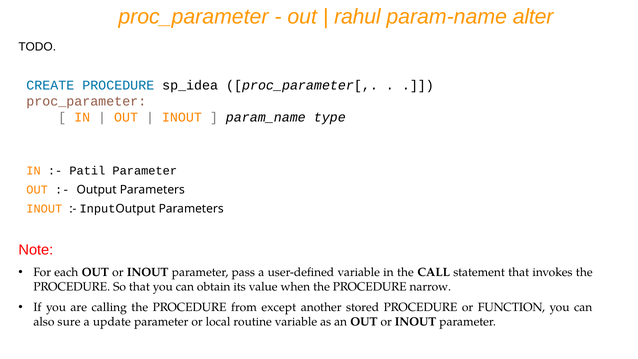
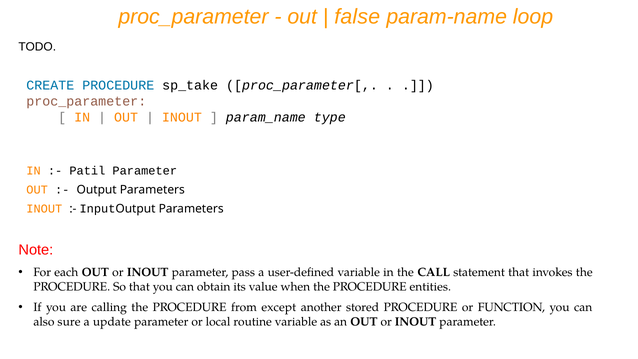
rahul: rahul -> false (357, 17)
alter: alter -> loop (533, 17)
sp_idea: sp_idea -> sp_take (190, 86)
narrow: narrow -> entities (430, 287)
